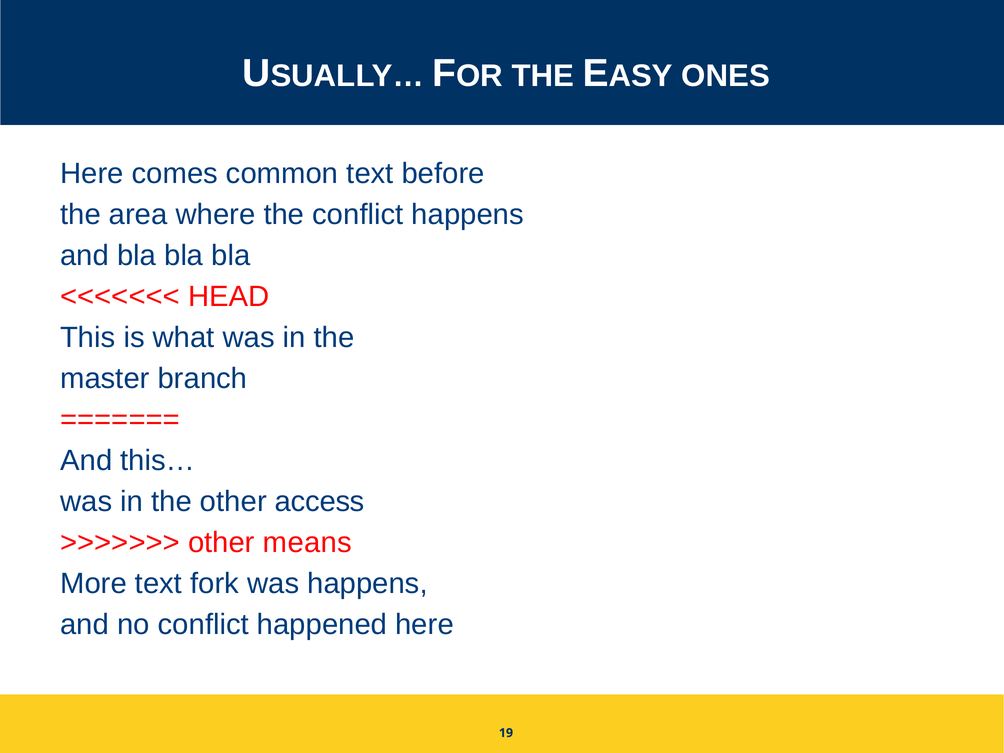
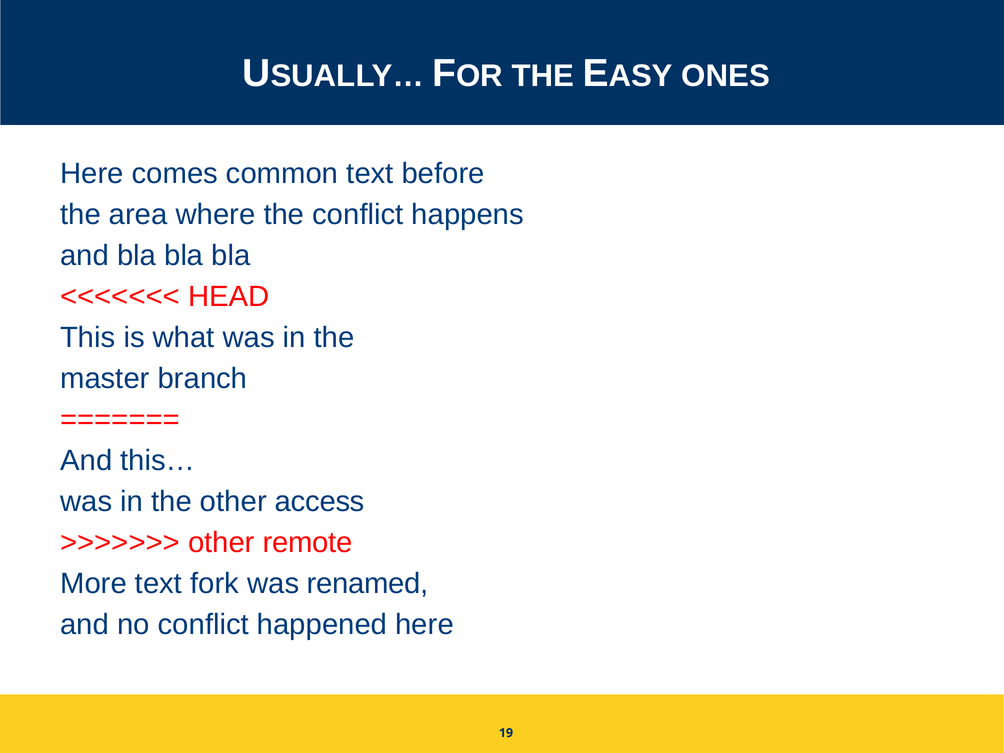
means: means -> remote (308, 543)
was happens: happens -> renamed (368, 584)
